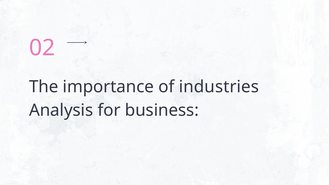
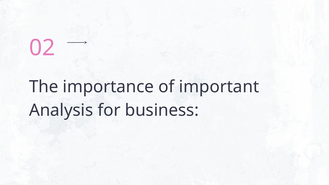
industries: industries -> important (219, 87)
